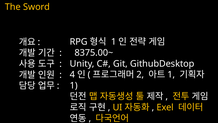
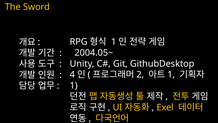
8375.00~: 8375.00~ -> 2004.05~ (94, 53)
